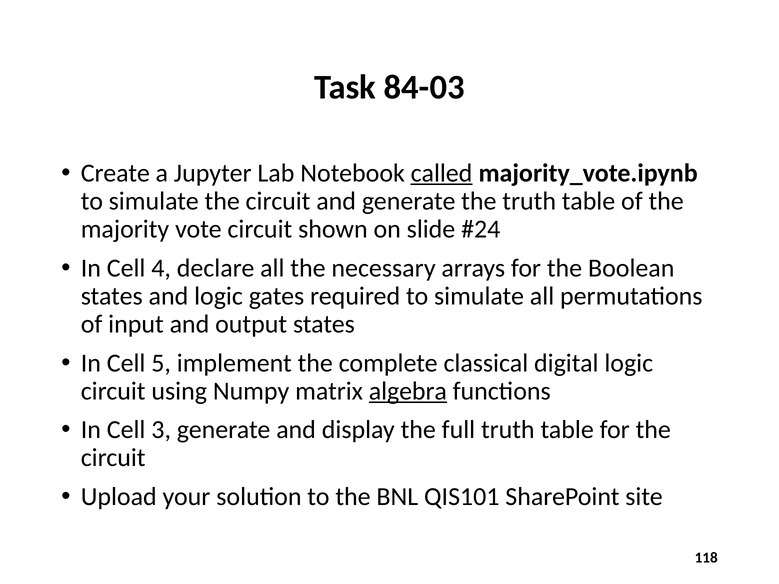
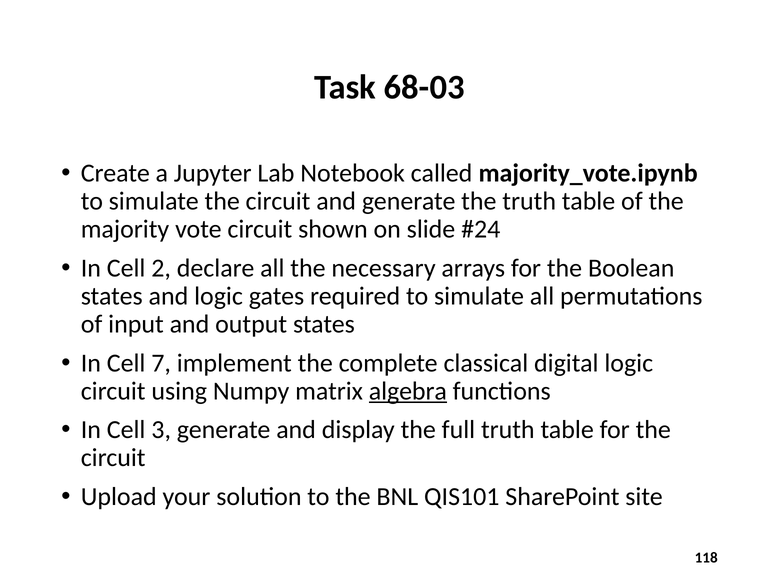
84-03: 84-03 -> 68-03 (424, 87)
called underline: present -> none (442, 173)
4: 4 -> 2 (161, 268)
5: 5 -> 7 (161, 363)
